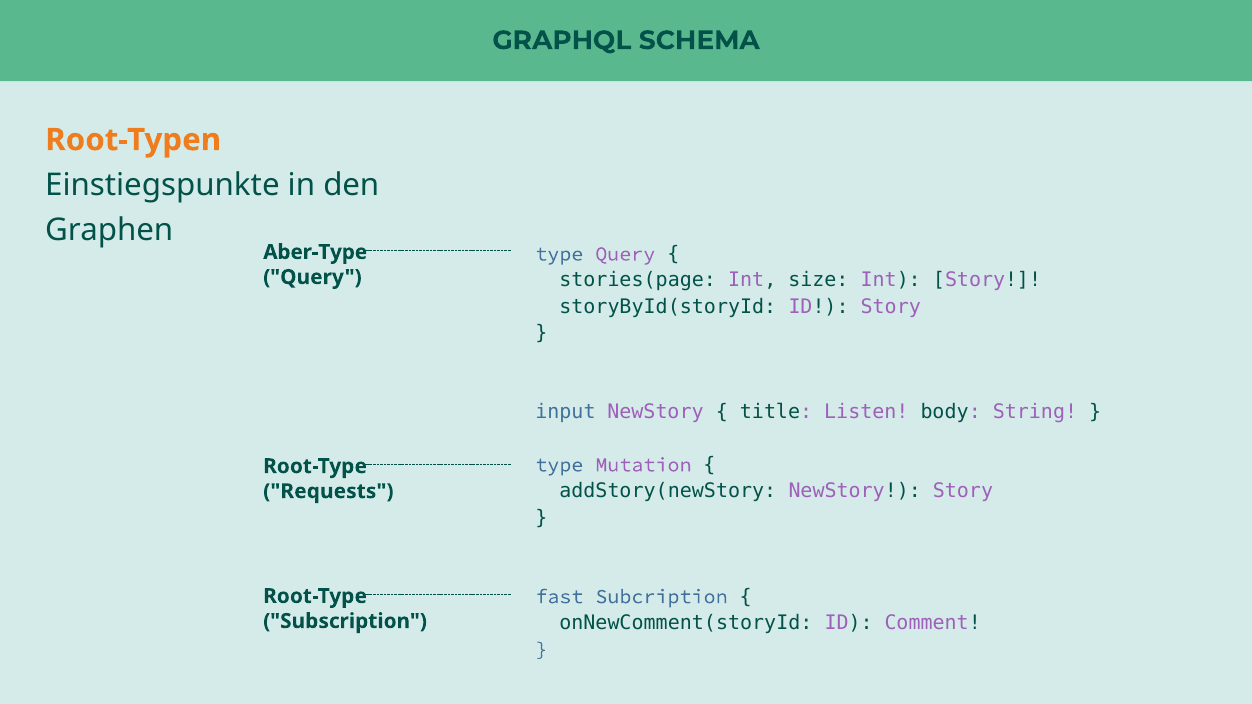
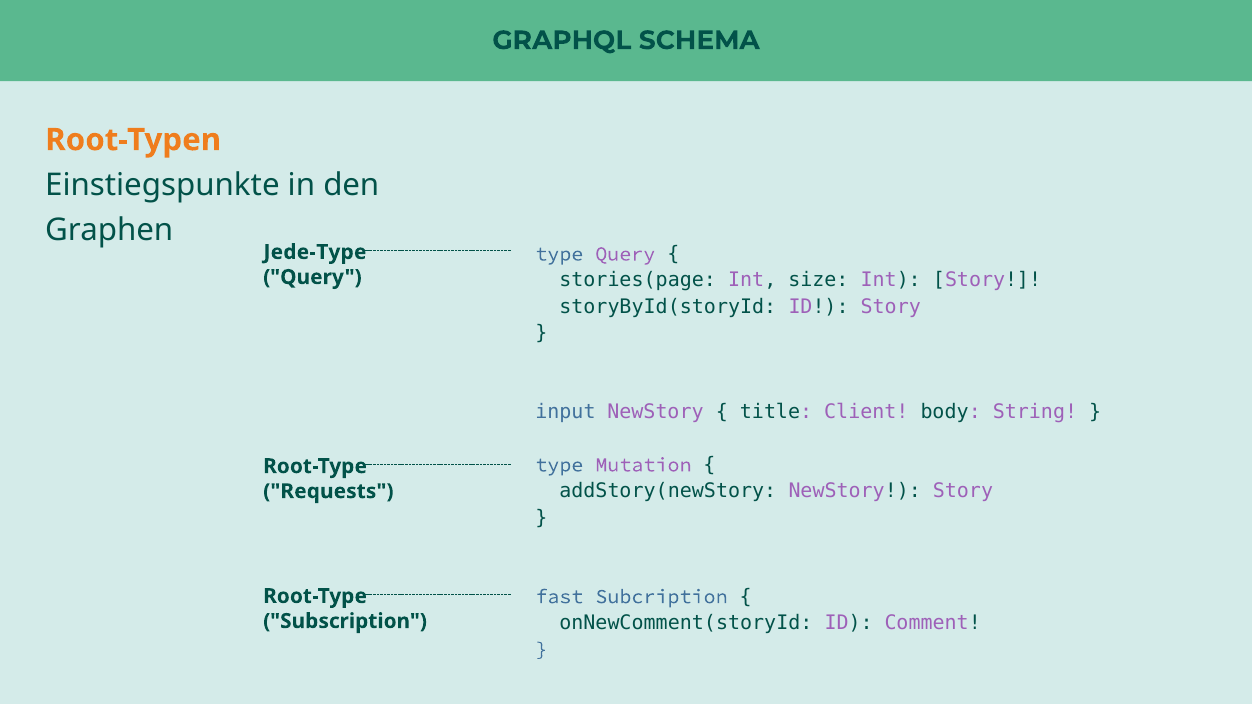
Aber-Type: Aber-Type -> Jede-Type (315, 252)
Listen: Listen -> Client (866, 412)
